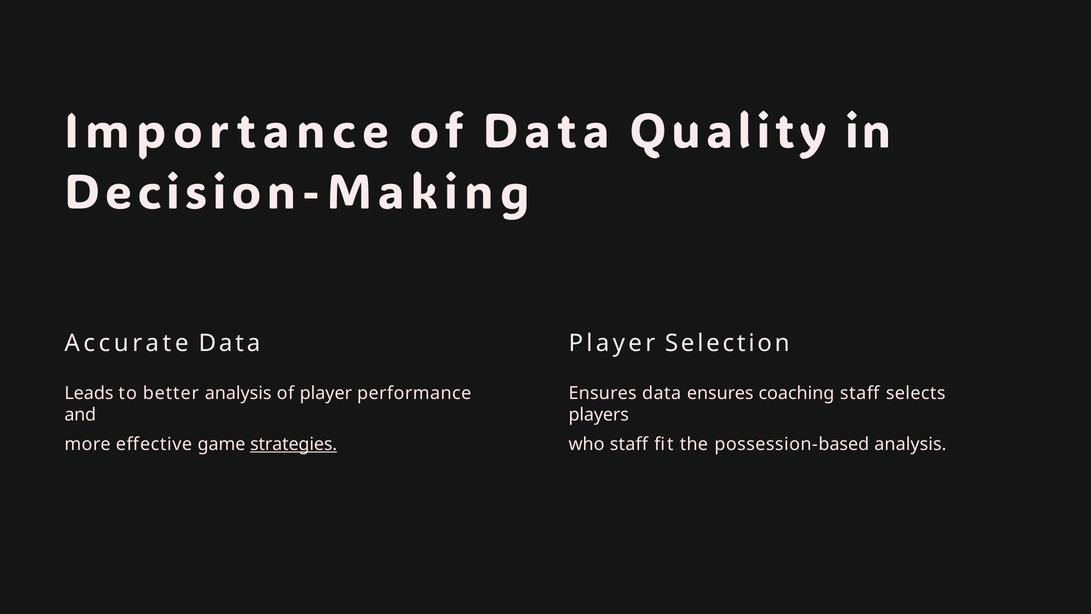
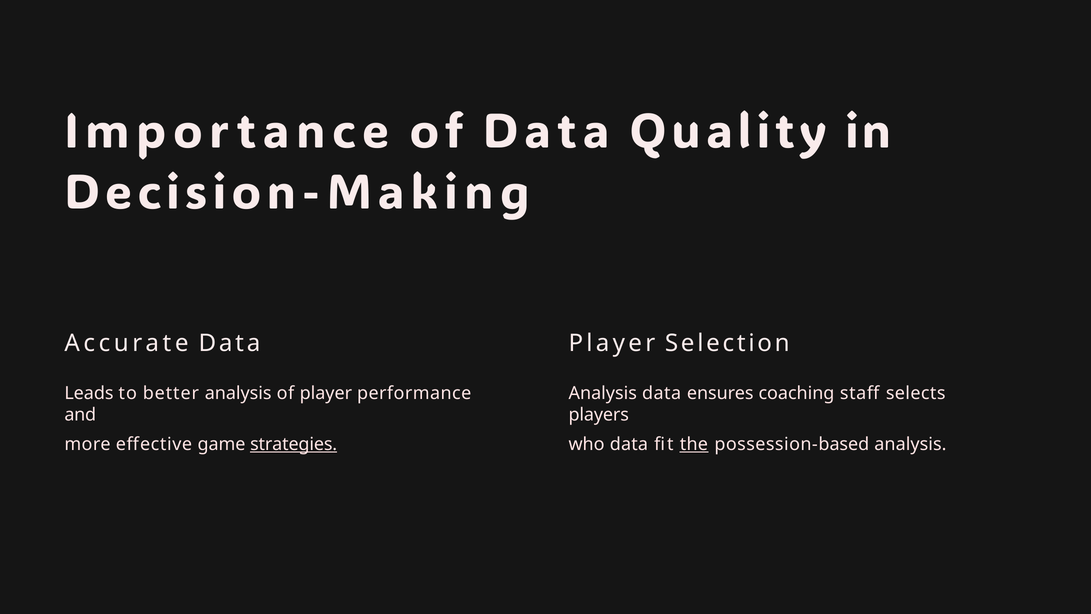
Ensures: Ensures -> Analysis (603, 393)
who staff: staff -> data (629, 444)
the underline: none -> present (694, 444)
